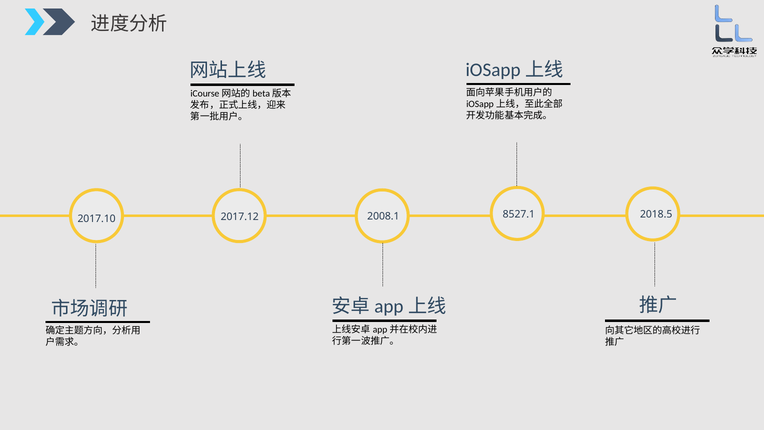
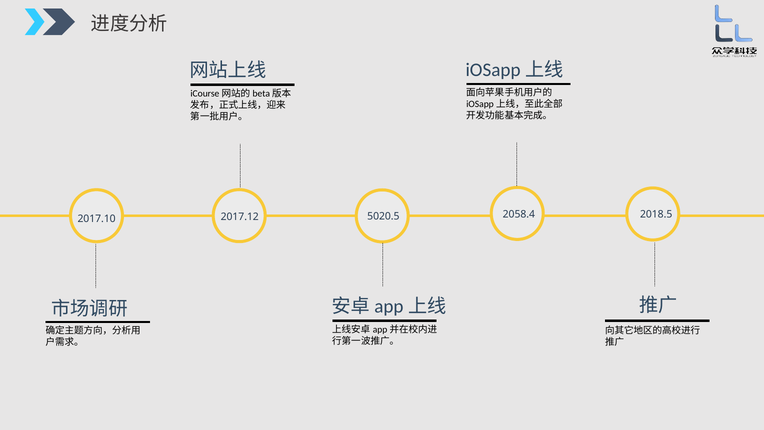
8527.1: 8527.1 -> 2058.4 (519, 214)
2008.1: 2008.1 -> 5020.5 (383, 216)
